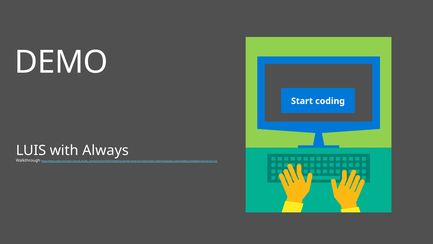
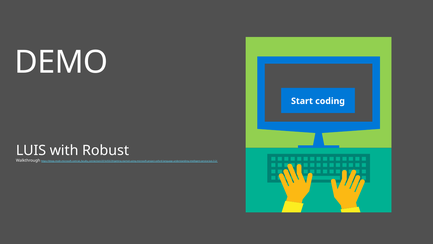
Always: Always -> Robust (106, 150)
